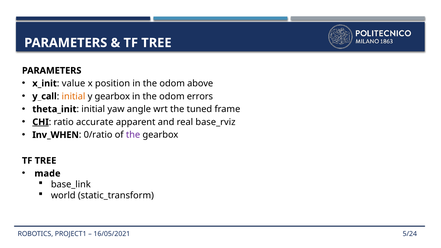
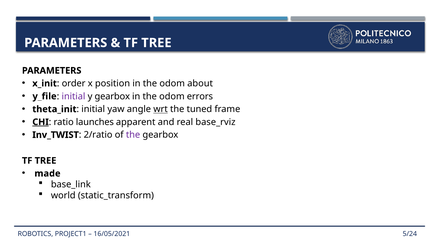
value: value -> order (74, 83)
above: above -> about (200, 83)
y_call: y_call -> y_file (45, 96)
initial colour: orange -> purple (73, 96)
wrt underline: none -> present (161, 109)
accurate: accurate -> launches (95, 122)
Inv_WHEN: Inv_WHEN -> Inv_TWIST (56, 135)
0/ratio: 0/ratio -> 2/ratio (98, 135)
